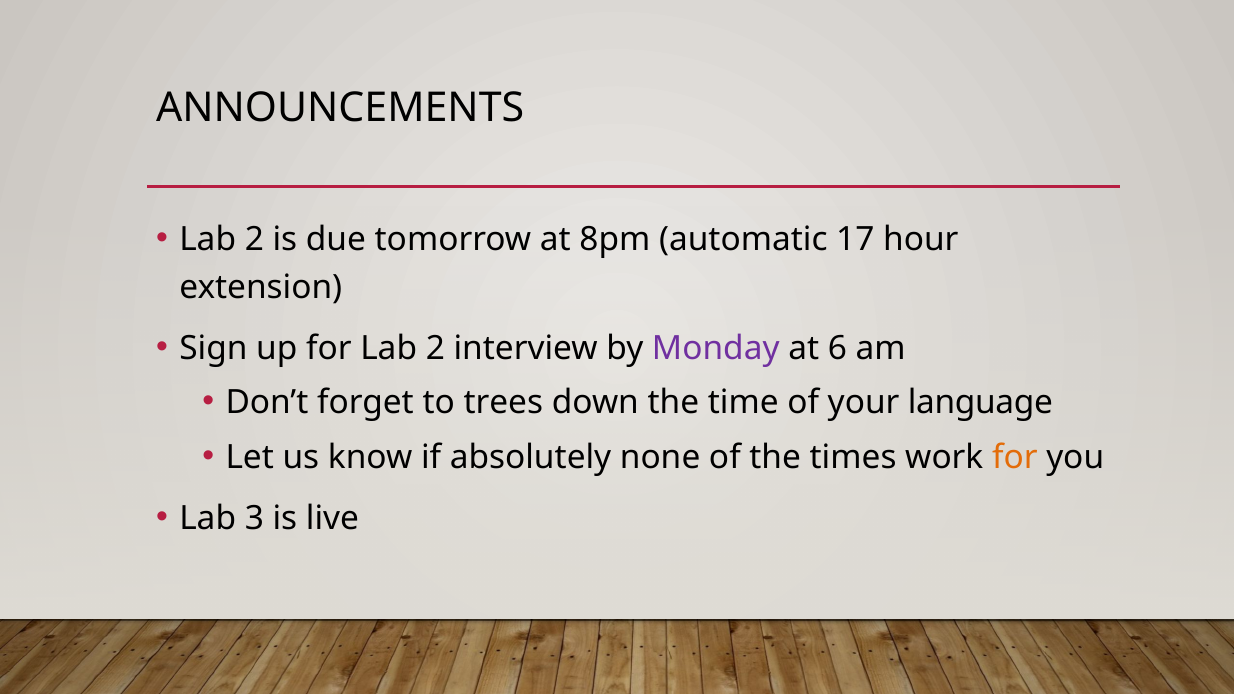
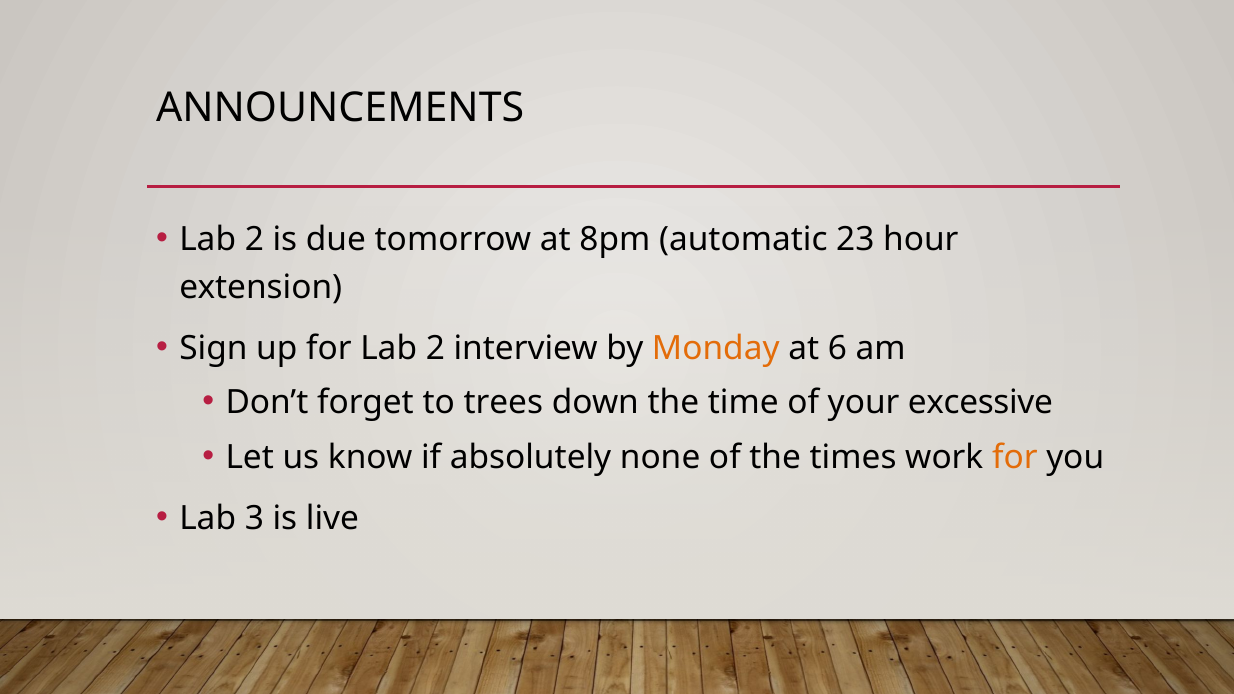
17: 17 -> 23 (855, 239)
Monday colour: purple -> orange (716, 348)
language: language -> excessive (980, 403)
